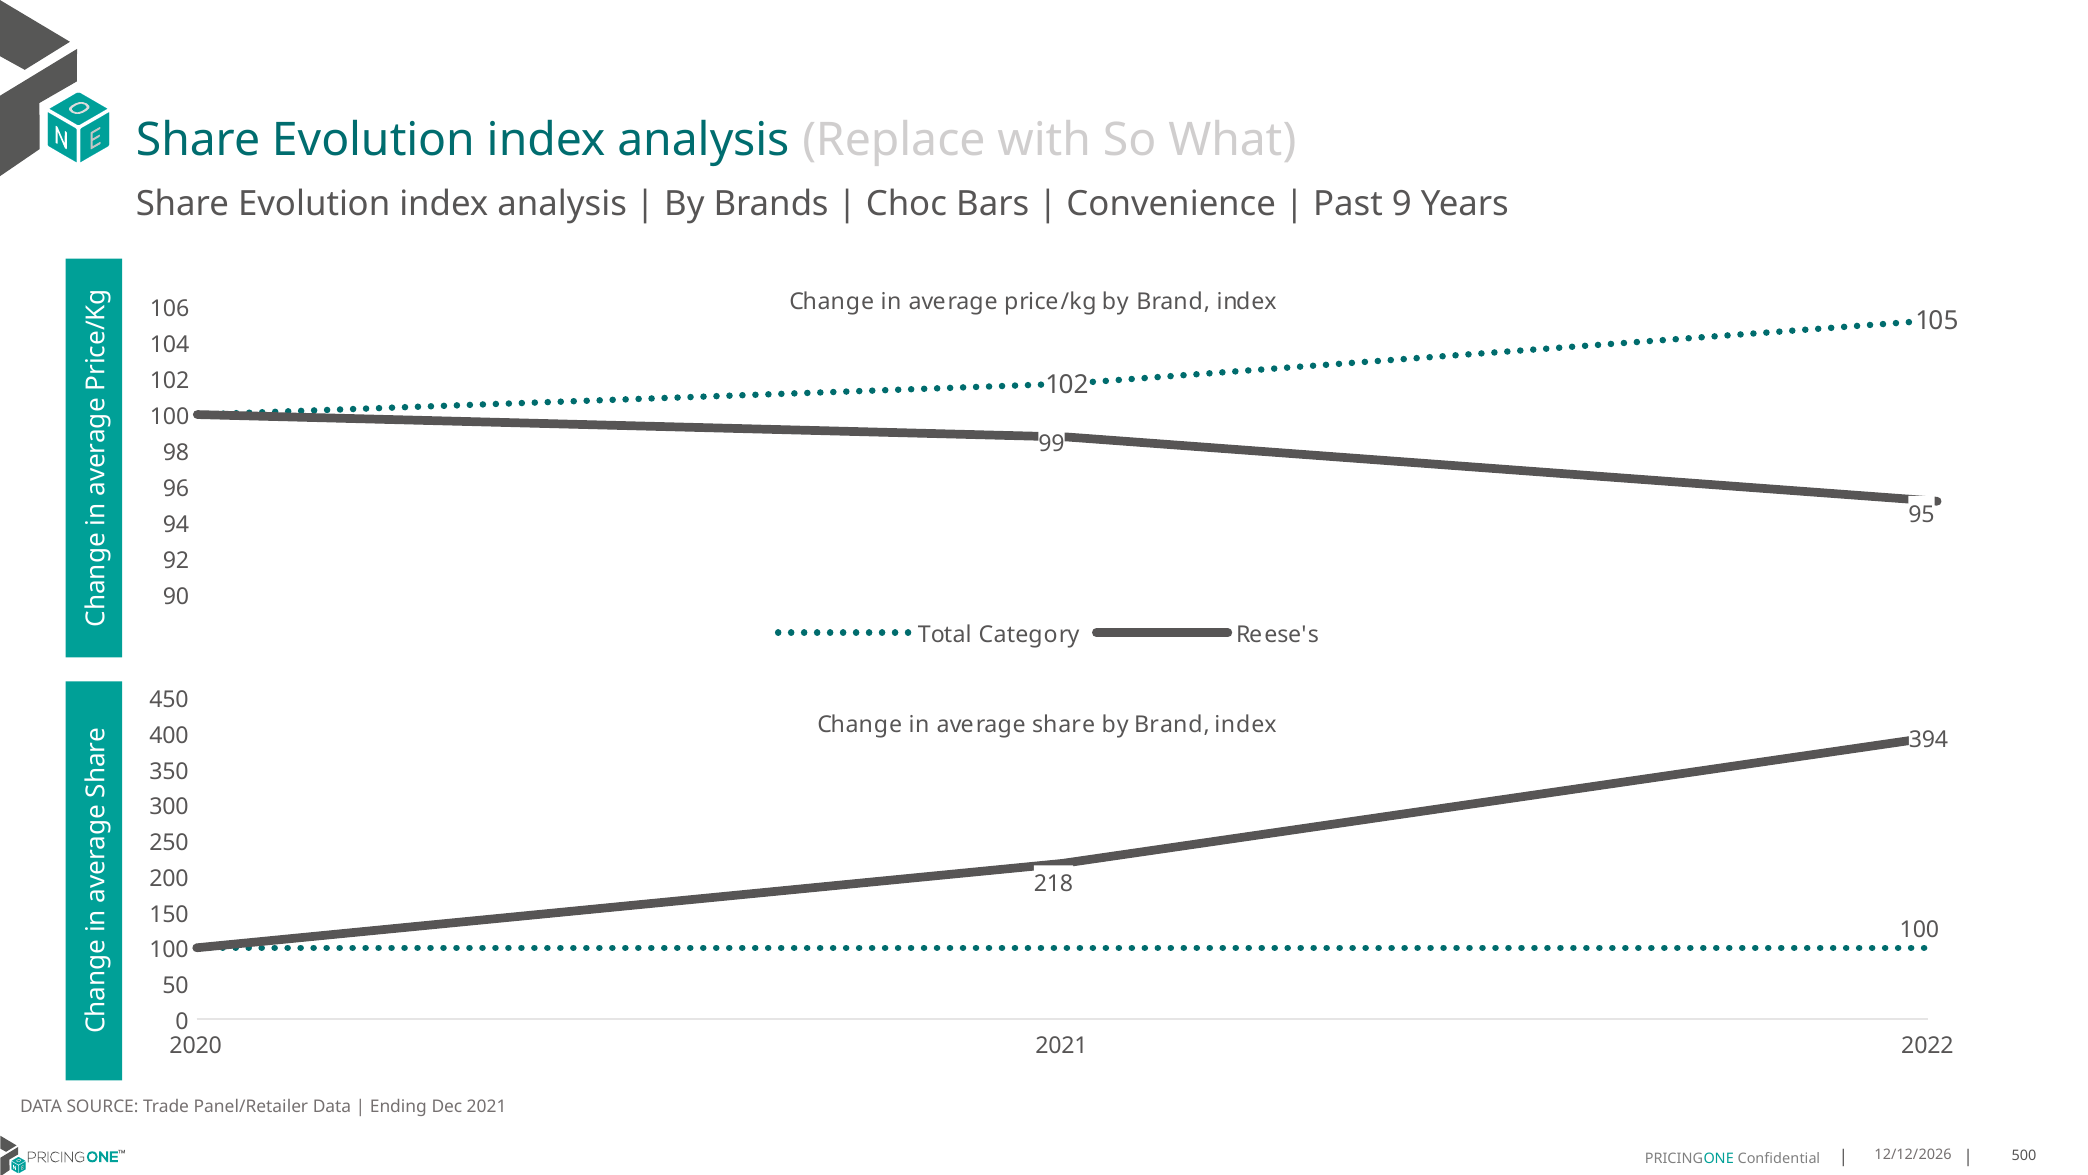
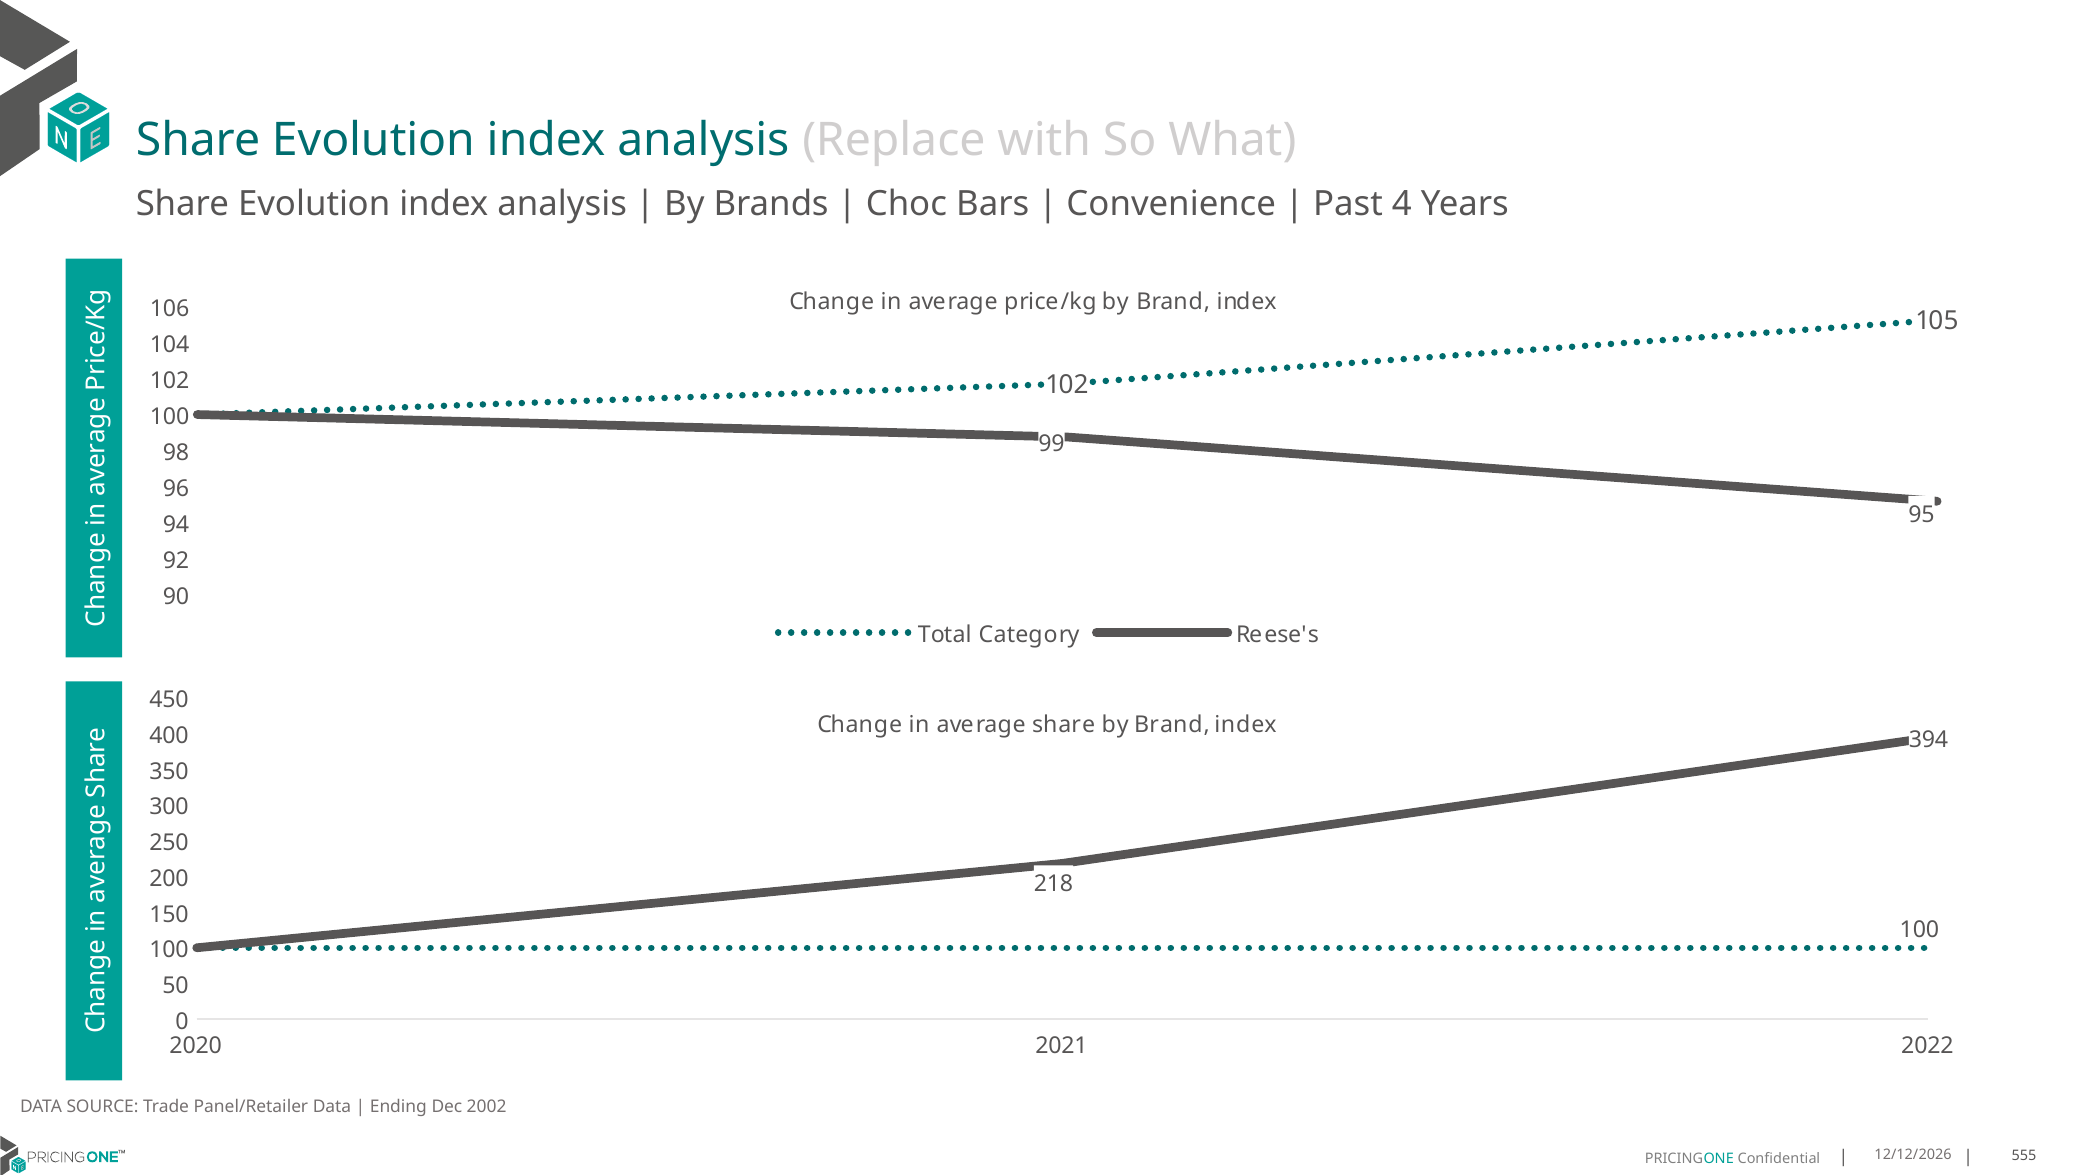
9: 9 -> 4 (1402, 204)
Dec 2021: 2021 -> 2002 (487, 1106)
500: 500 -> 555 (2024, 1155)
